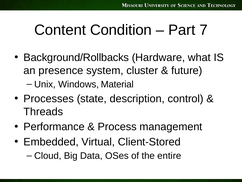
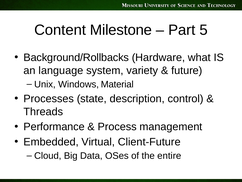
Condition: Condition -> Milestone (121, 30)
7: 7 -> 5 (204, 30)
presence: presence -> language (61, 70)
cluster: cluster -> variety (142, 70)
Client-Stored: Client-Stored -> Client-Future (149, 142)
